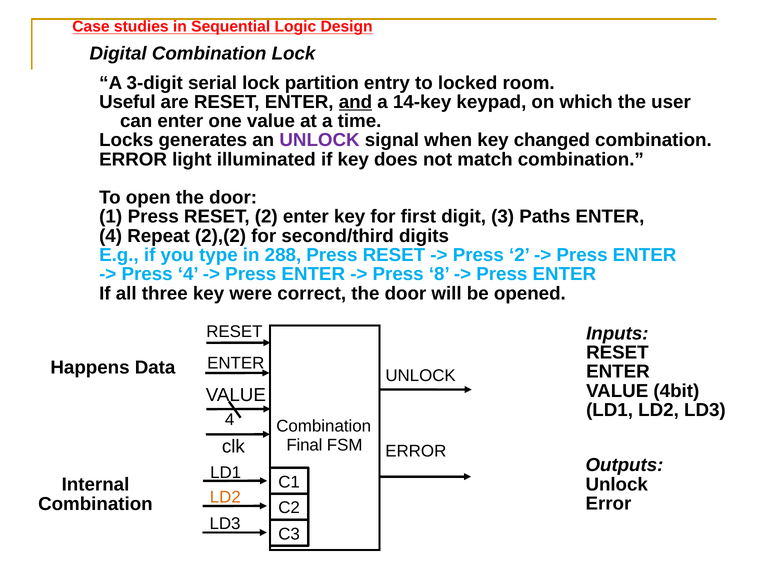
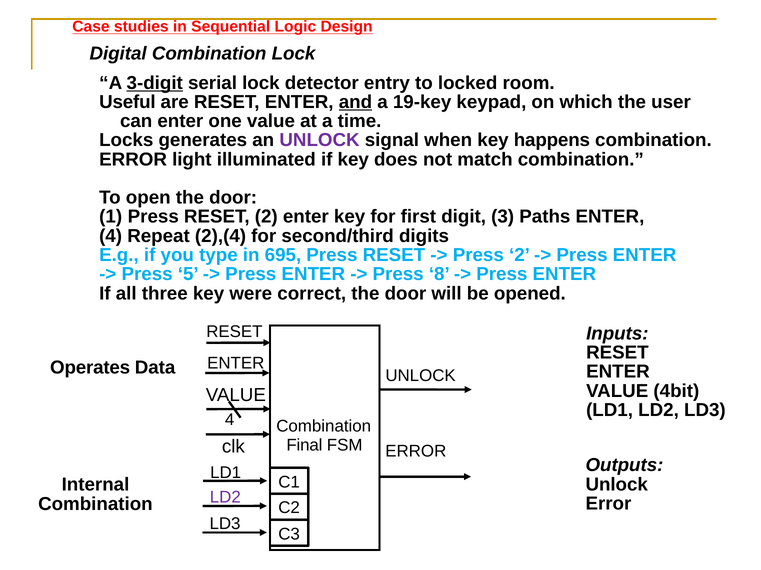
3-digit underline: none -> present (155, 83)
partition: partition -> detector (322, 83)
14-key: 14-key -> 19-key (422, 102)
changed: changed -> happens (552, 140)
2),(2: 2),(2 -> 2),(4 (221, 236)
288: 288 -> 695 (283, 255)
Press 4: 4 -> 5 (188, 274)
Happens: Happens -> Operates (90, 368)
LD2 colour: orange -> purple (225, 497)
